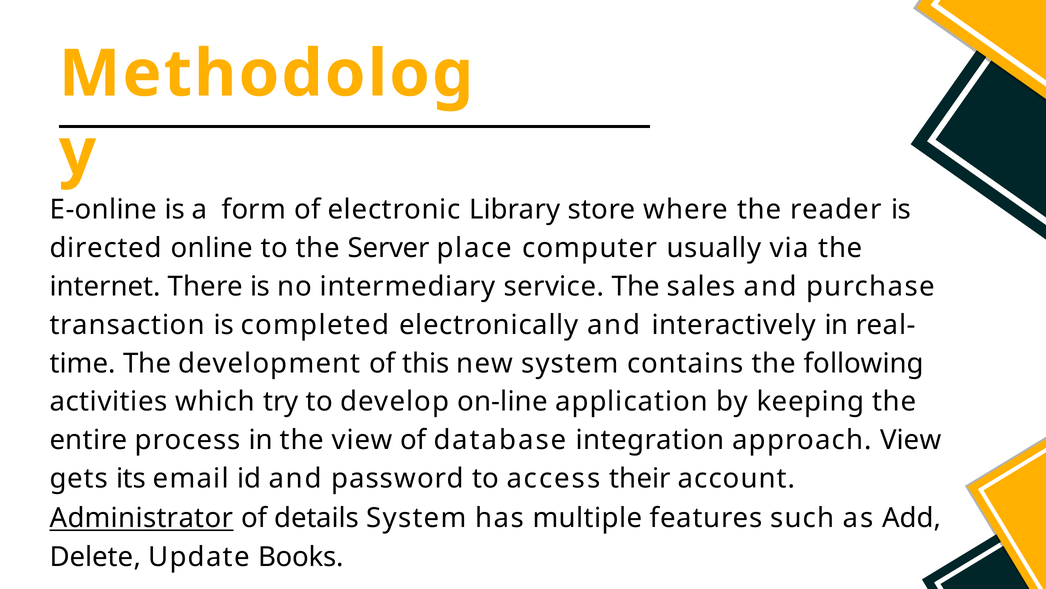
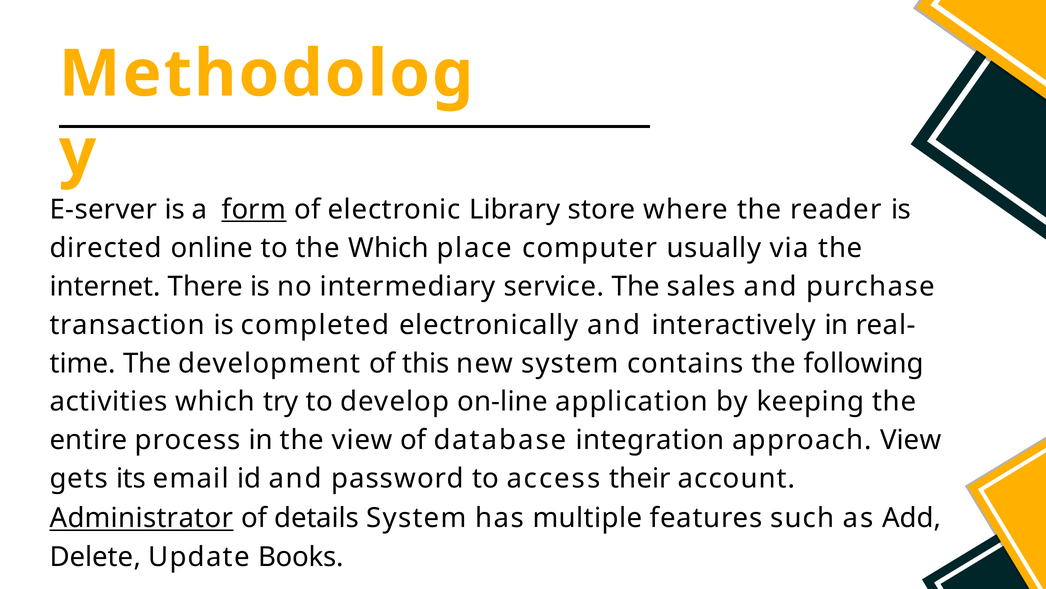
E-online: E-online -> E-server (103, 209)
form underline: none -> present (254, 209)
the Server: Server -> Which (389, 248)
